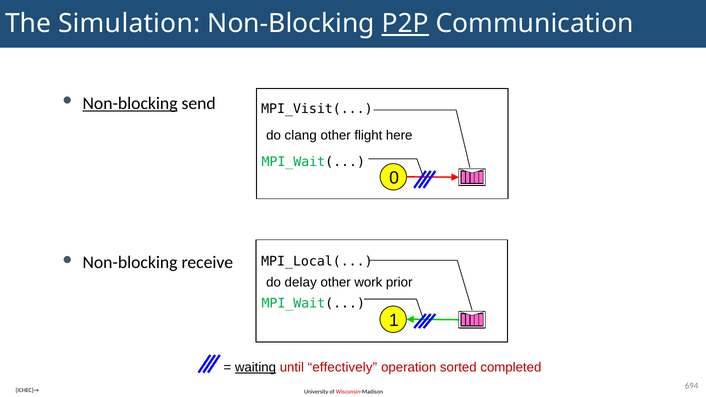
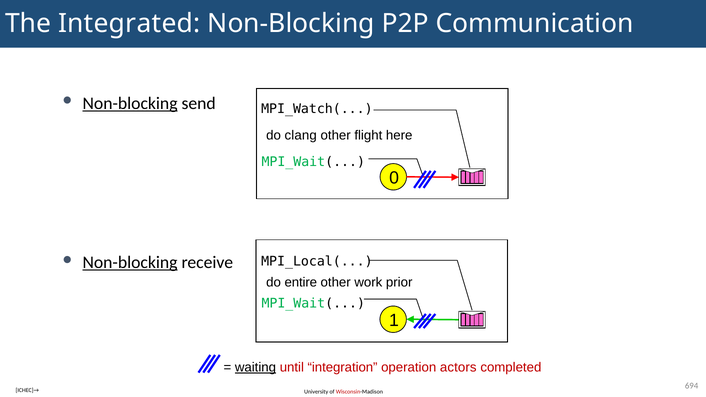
Simulation: Simulation -> Integrated (129, 24)
P2P underline: present -> none (405, 24)
MPI_Visit(: MPI_Visit( -> MPI_Watch( (317, 109)
Non-blocking underline: none -> present (130, 263)
delay: delay -> entire (301, 282)
effectively: effectively -> integration (343, 367)
sorted: sorted -> actors (458, 367)
